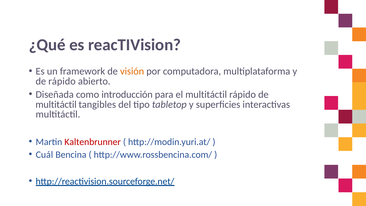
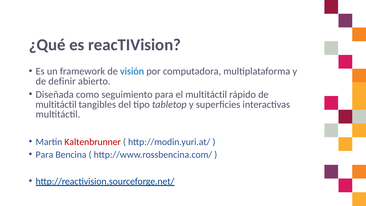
visión colour: orange -> blue (132, 71)
de rápido: rápido -> definir (62, 81)
introducción: introducción -> seguimiento (127, 94)
Cuál: Cuál -> Para (44, 155)
